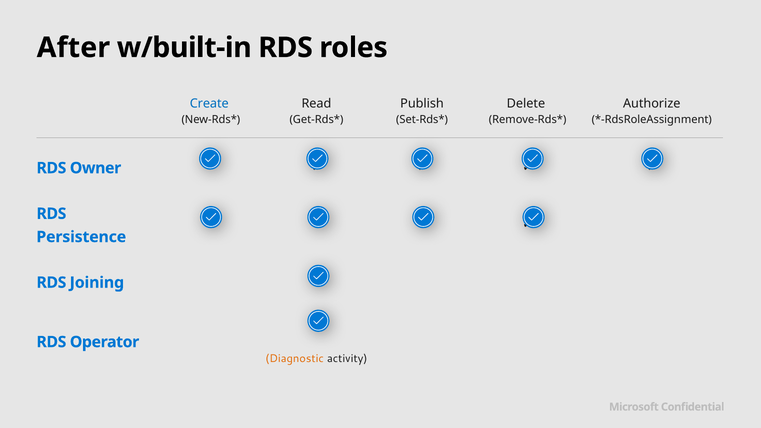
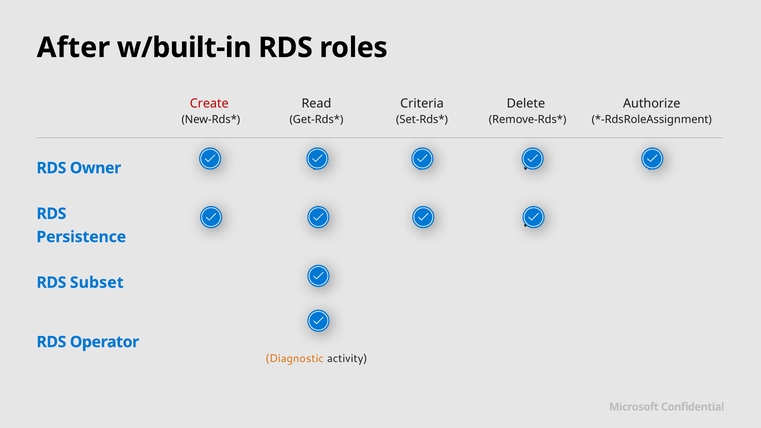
Create colour: blue -> red (209, 104)
Publish: Publish -> Criteria (422, 104)
Joining: Joining -> Subset (97, 283)
